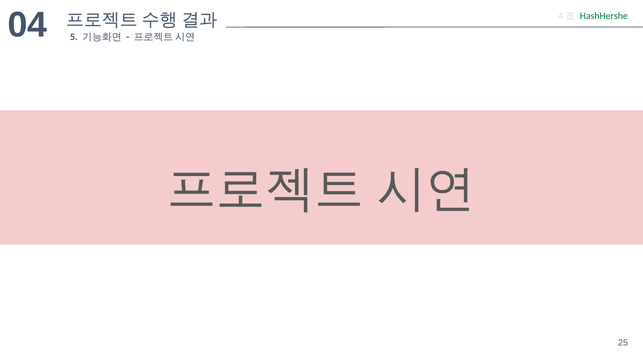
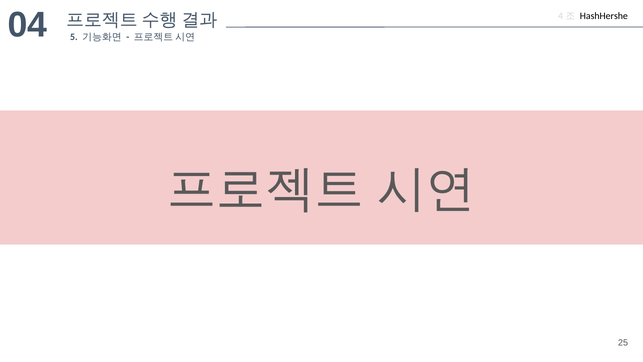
HashHershe colour: green -> black (604, 16)
